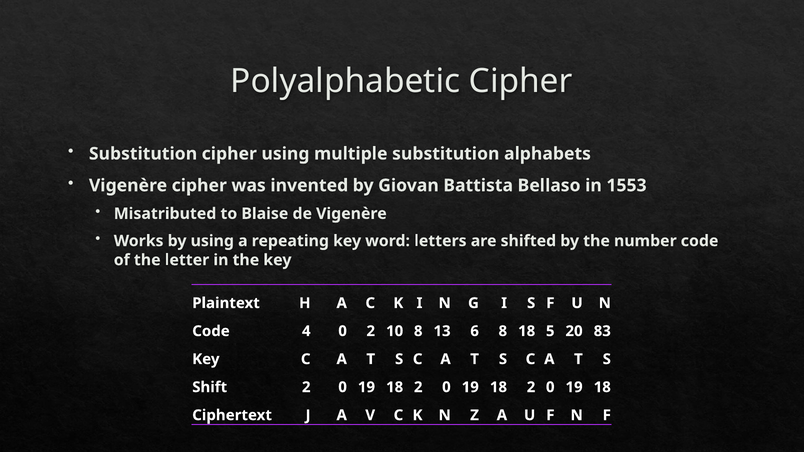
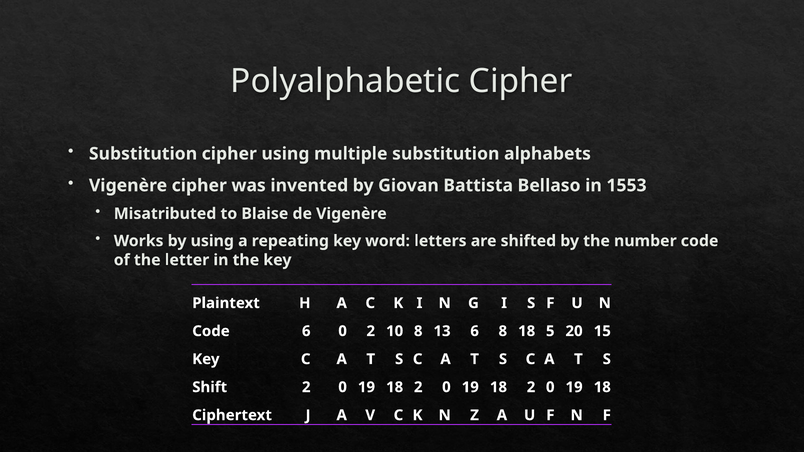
Code 4: 4 -> 6 (306, 331)
83: 83 -> 15 (602, 331)
